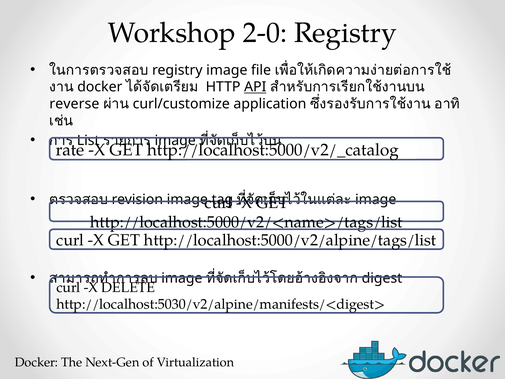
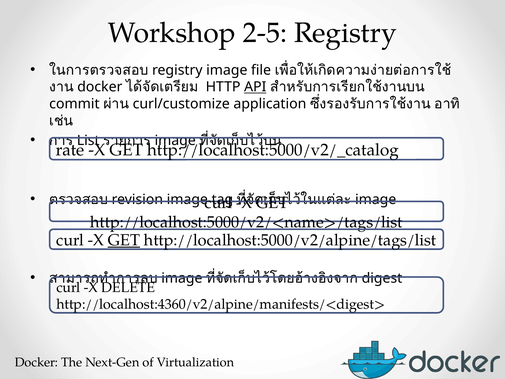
2-0: 2-0 -> 2-5 (265, 33)
reverse: reverse -> commit (74, 104)
GET underline: none -> present (124, 240)
http://localhost:5030/v2/alpine/manifests/<digest>: http://localhost:5030/v2/alpine/manifests/<digest> -> http://localhost:4360/v2/alpine/manifests/<digest> (221, 304)
